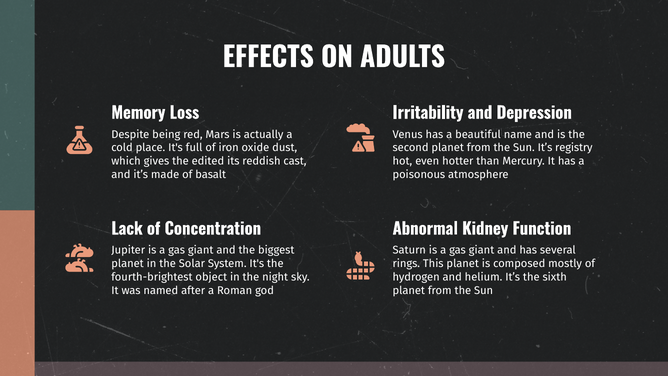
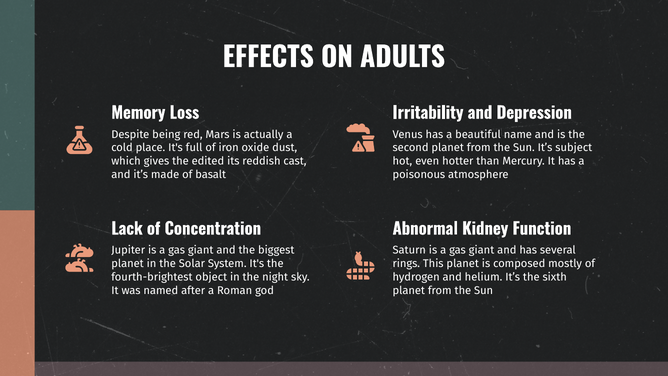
registry: registry -> subject (574, 148)
